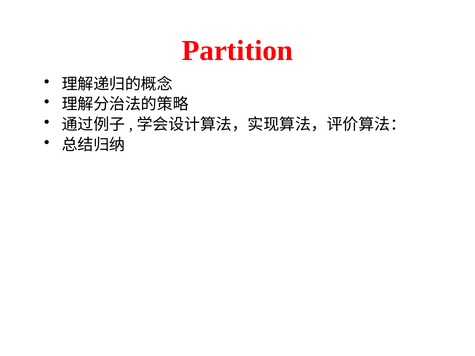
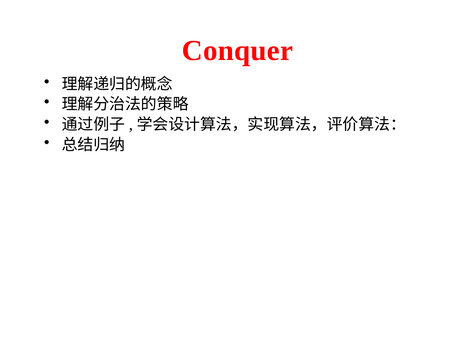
Partition: Partition -> Conquer (237, 51)
